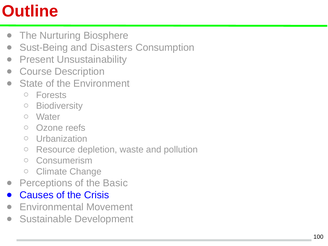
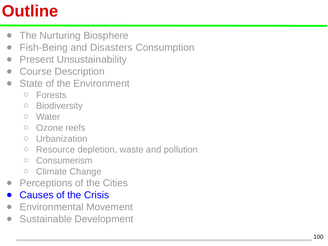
Sust-Being: Sust-Being -> Fish-Being (44, 48)
Basic: Basic -> Cities (115, 183)
